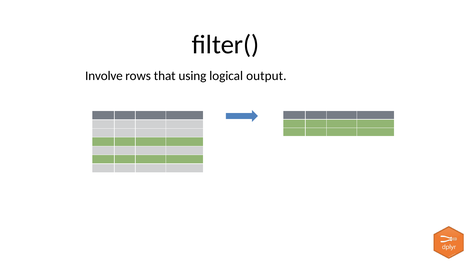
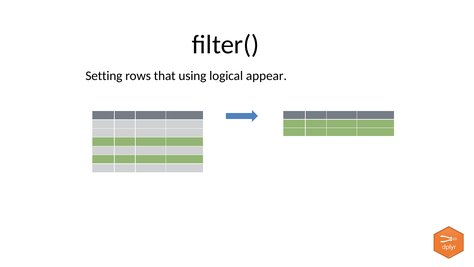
Involve: Involve -> Setting (104, 76)
output: output -> appear (266, 76)
